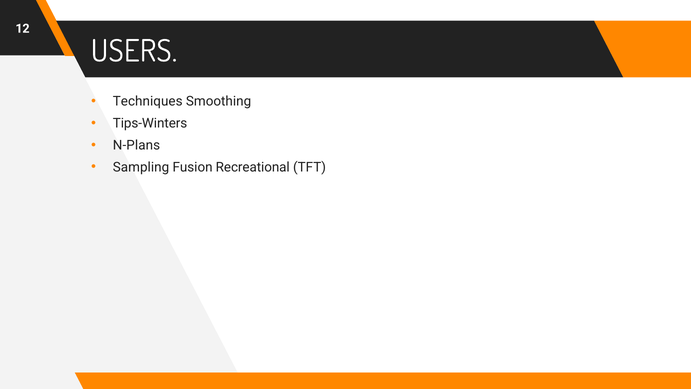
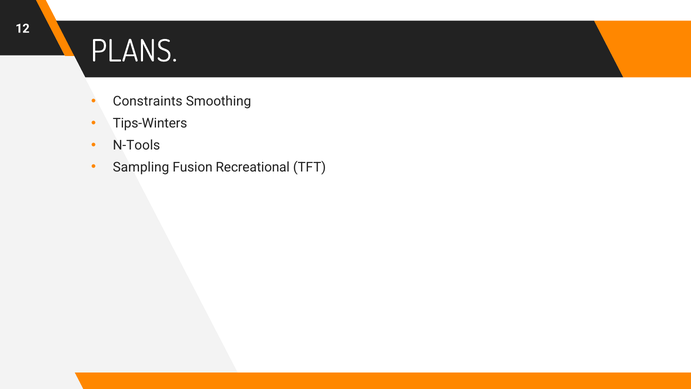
USERS: USERS -> PLANS (134, 51)
Techniques: Techniques -> Constraints (148, 101)
N-Plans: N-Plans -> N-Tools (136, 145)
